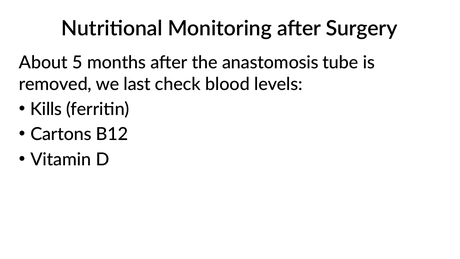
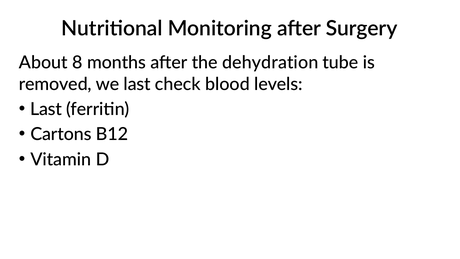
5: 5 -> 8 (77, 63)
anastomosis: anastomosis -> dehydration (270, 63)
Kills: Kills -> Last (46, 109)
